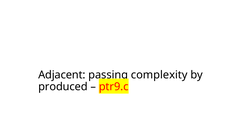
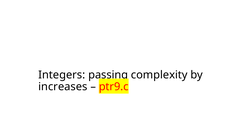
Adjacent: Adjacent -> Integers (62, 75)
produced: produced -> increases (63, 87)
